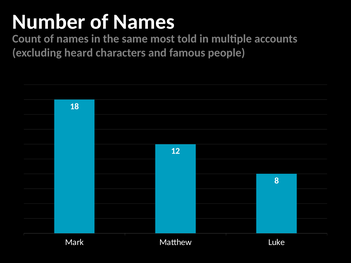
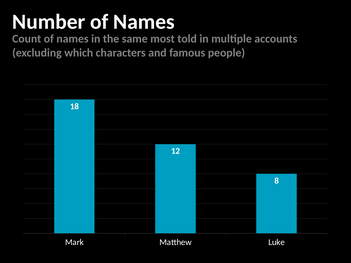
heard: heard -> which (79, 53)
